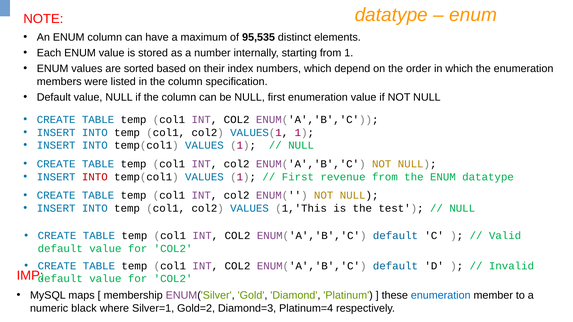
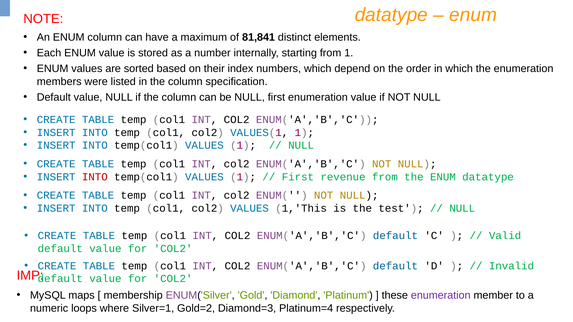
95,535: 95,535 -> 81,841 (259, 37)
enumeration colour: blue -> purple (441, 296)
black: black -> loops (84, 308)
